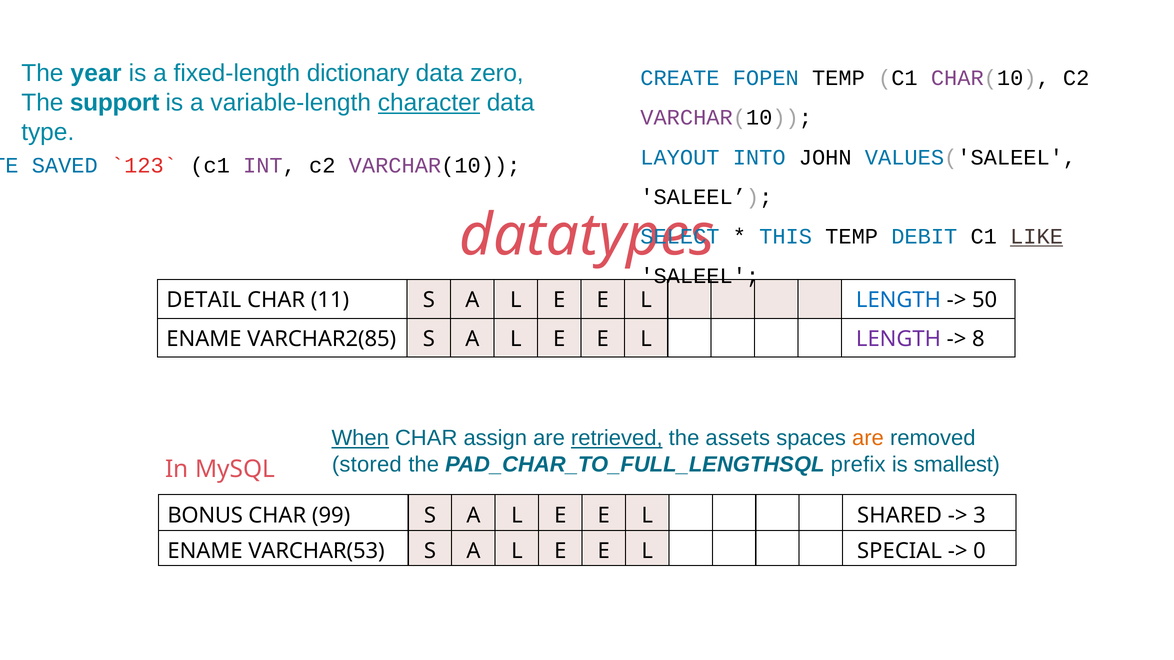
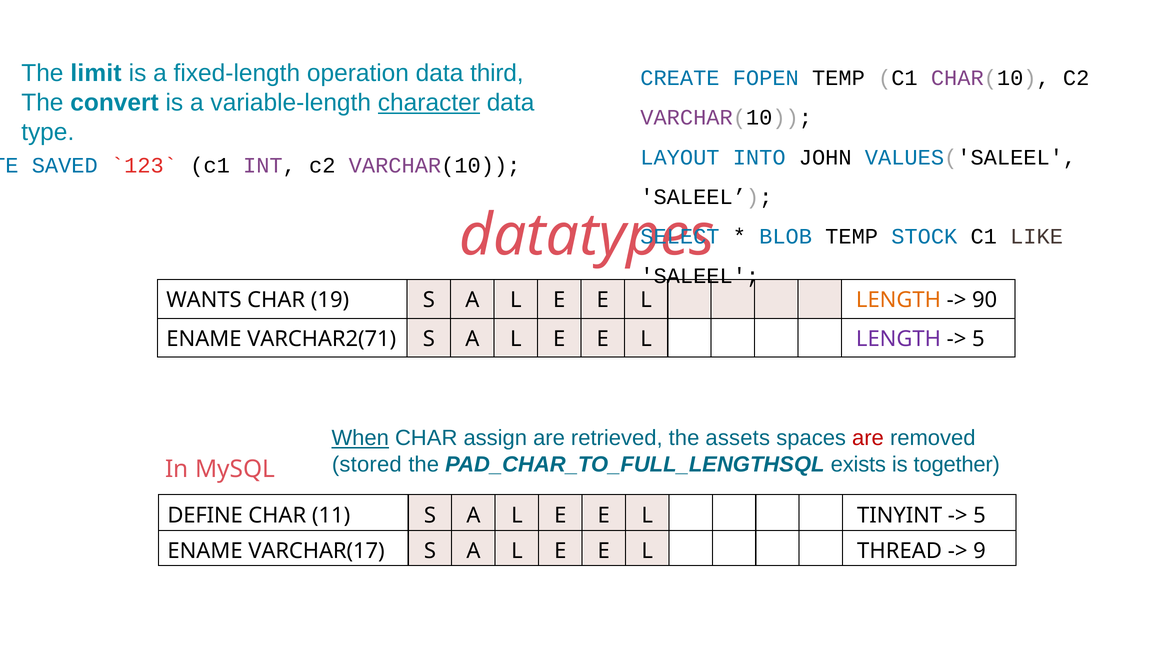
year: year -> limit (96, 73)
dictionary: dictionary -> operation (358, 73)
zero: zero -> third (497, 73)
support: support -> convert (115, 103)
THIS: THIS -> BLOB (786, 237)
DEBIT: DEBIT -> STOCK (924, 237)
LIKE underline: present -> none (1037, 237)
DETAIL: DETAIL -> WANTS (204, 300)
11: 11 -> 19 (330, 300)
LENGTH colour: blue -> orange (898, 300)
50: 50 -> 90 (985, 300)
VARCHAR2(85: VARCHAR2(85 -> VARCHAR2(71 (322, 339)
8: 8 -> 5 (978, 339)
retrieved underline: present -> none (617, 438)
are colour: orange -> red (868, 438)
prefix: prefix -> exists (858, 465)
smallest: smallest -> together (957, 465)
BONUS: BONUS -> DEFINE (205, 516)
99: 99 -> 11 (331, 516)
SHARED: SHARED -> TINYINT (900, 516)
3: 3 -> 5 (979, 516)
VARCHAR(53: VARCHAR(53 -> VARCHAR(17 (317, 551)
SPECIAL: SPECIAL -> THREAD (900, 551)
0: 0 -> 9 (979, 551)
